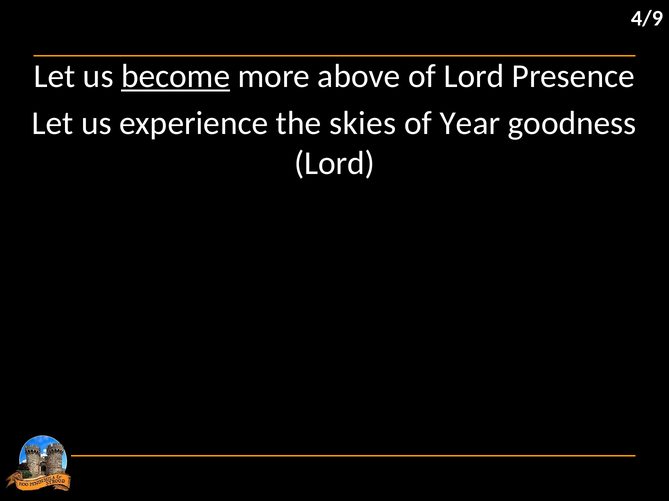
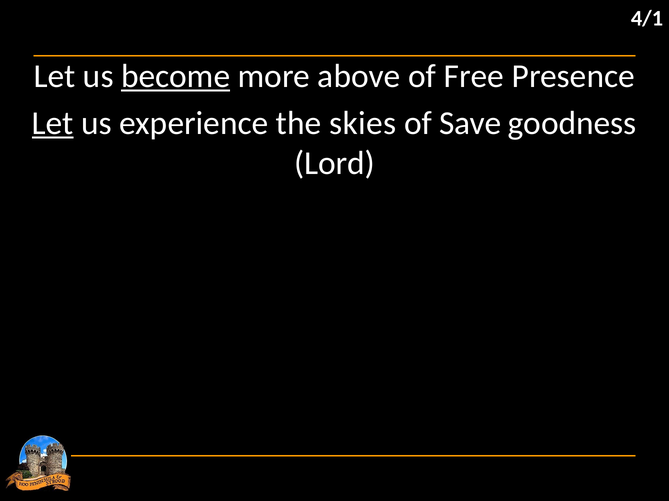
4/9: 4/9 -> 4/1 (647, 18)
of Lord: Lord -> Free (474, 76)
Let underline: none -> present (53, 123)
Year: Year -> Save (470, 123)
